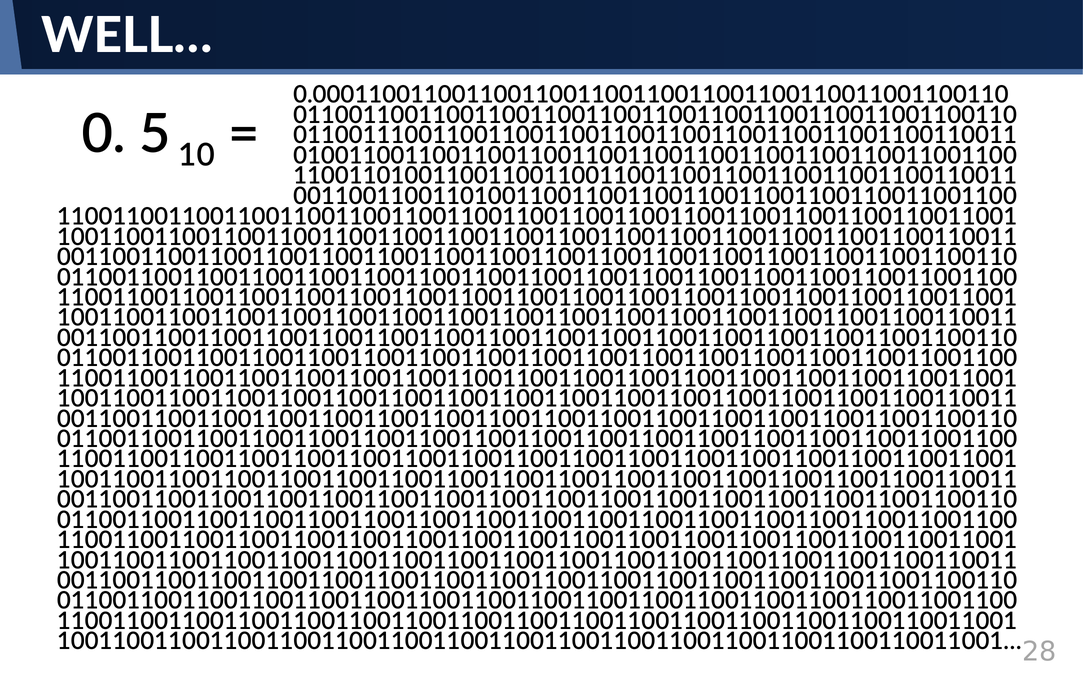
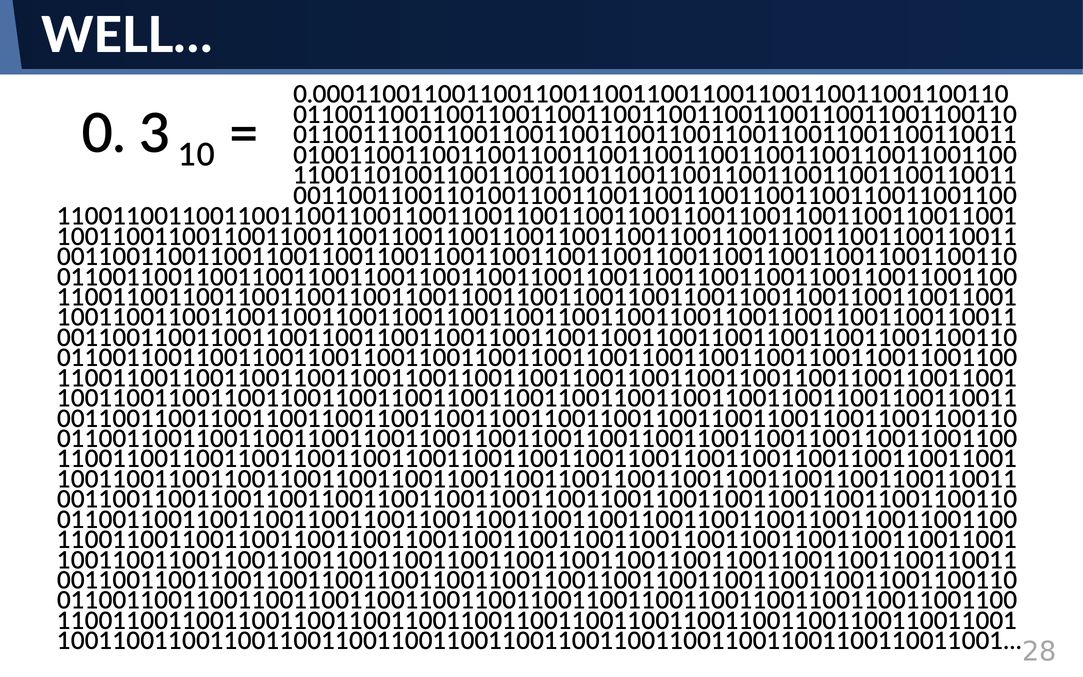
5: 5 -> 3 (155, 134)
